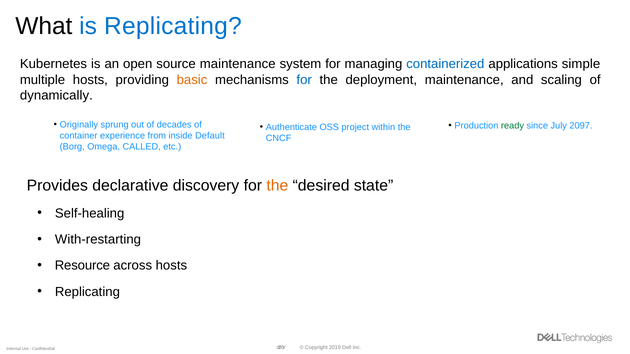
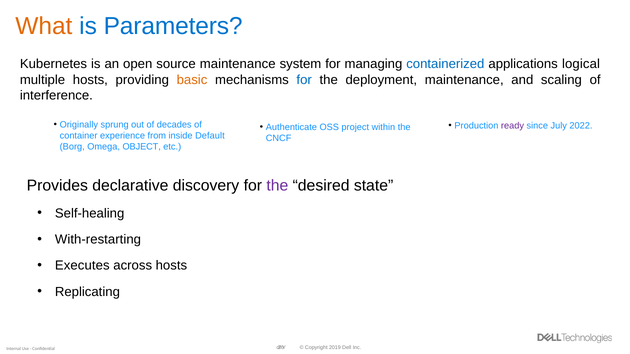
What colour: black -> orange (44, 26)
is Replicating: Replicating -> Parameters (173, 26)
simple: simple -> logical (581, 64)
dynamically: dynamically -> interference (56, 96)
ready colour: green -> purple (512, 126)
2097: 2097 -> 2022 (581, 126)
CALLED: CALLED -> OBJECT (142, 147)
the colour: orange -> purple (277, 186)
Resource: Resource -> Executes (82, 266)
